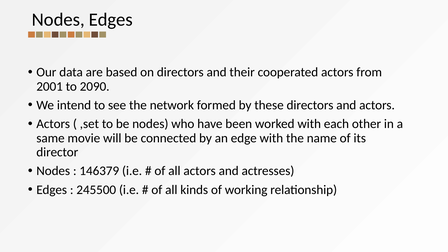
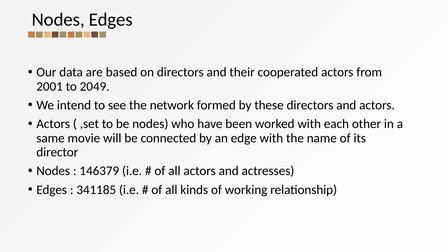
2090: 2090 -> 2049 (95, 86)
245500: 245500 -> 341185 (96, 190)
